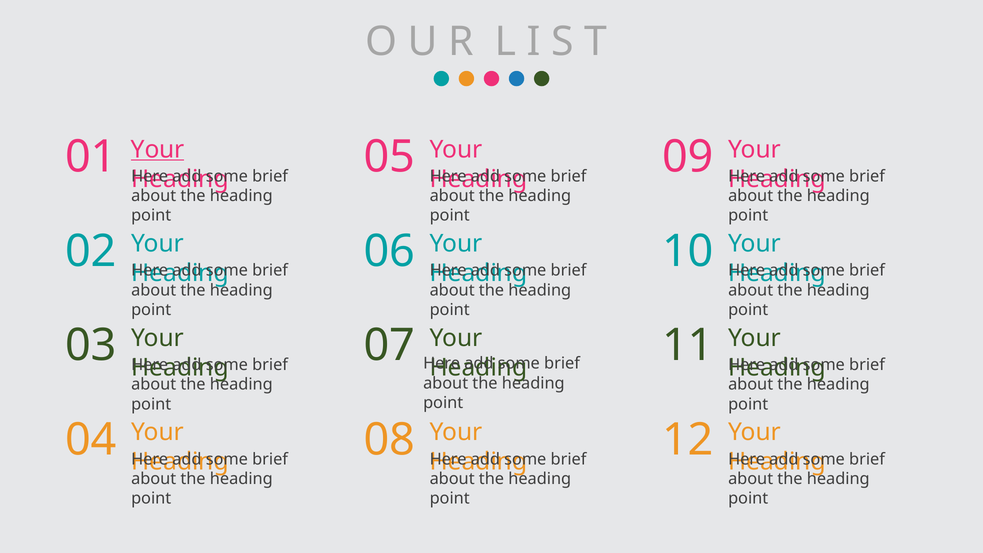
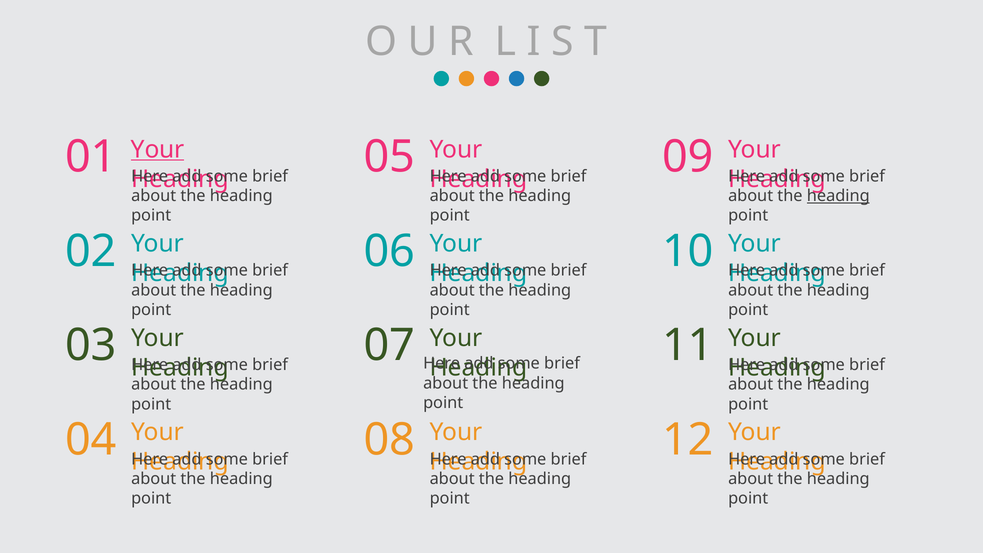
heading underline: none -> present (838, 196)
